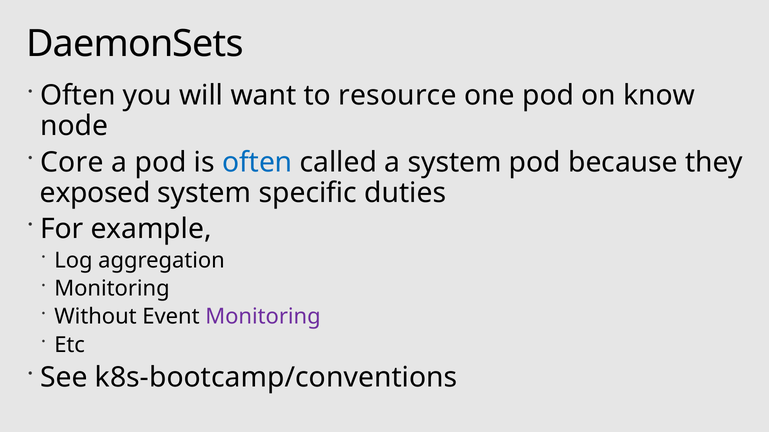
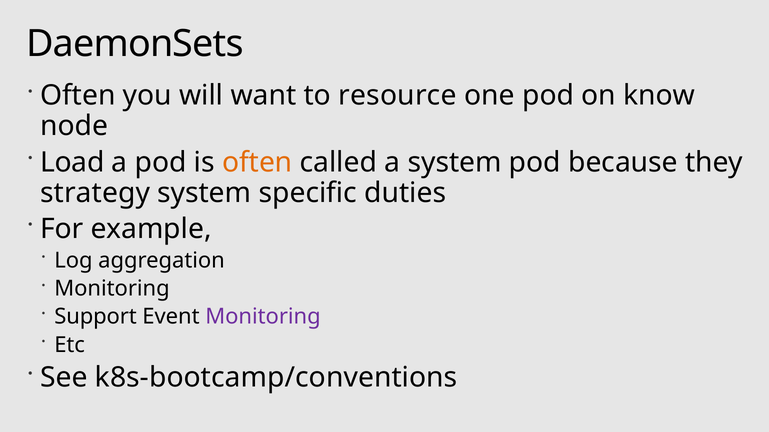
Core: Core -> Load (72, 162)
often colour: blue -> orange (257, 162)
exposed: exposed -> strategy (95, 193)
Without: Without -> Support (96, 317)
